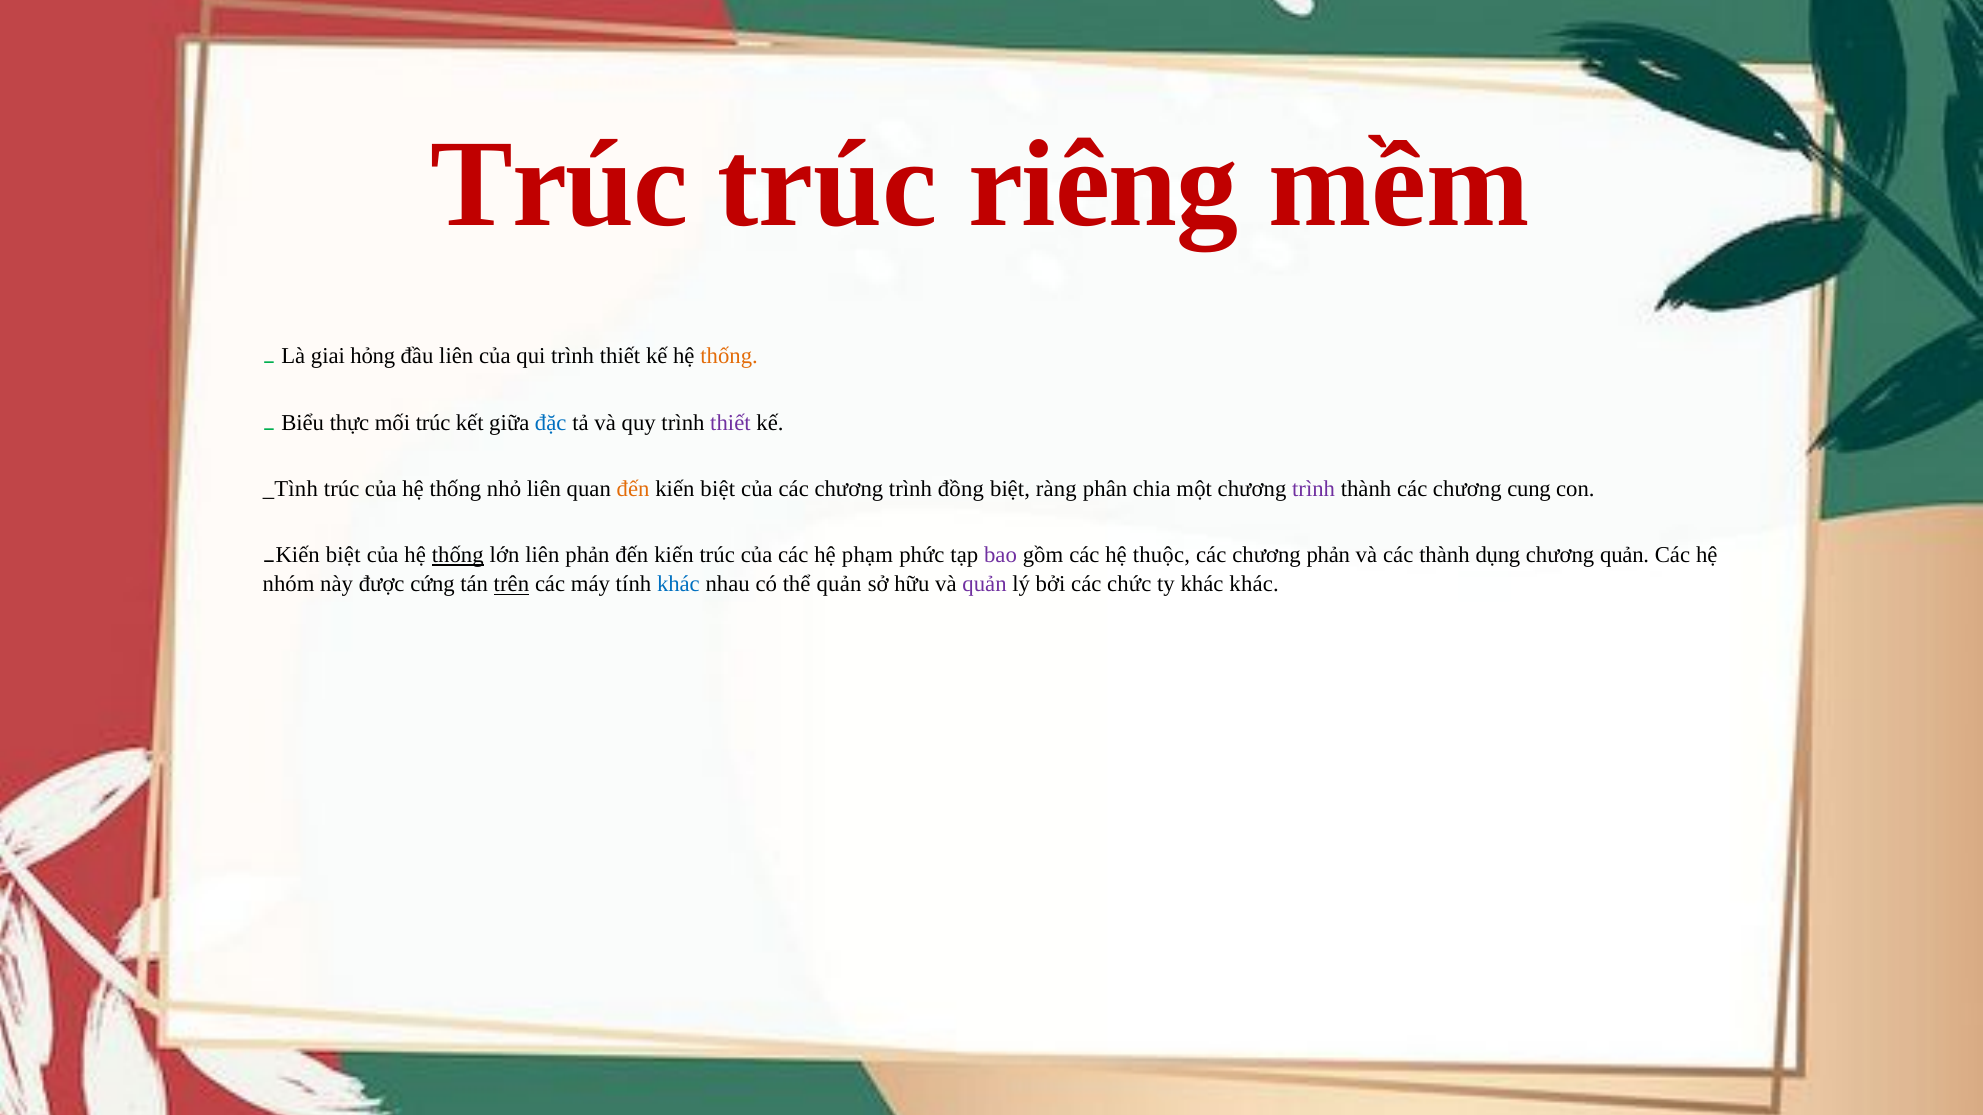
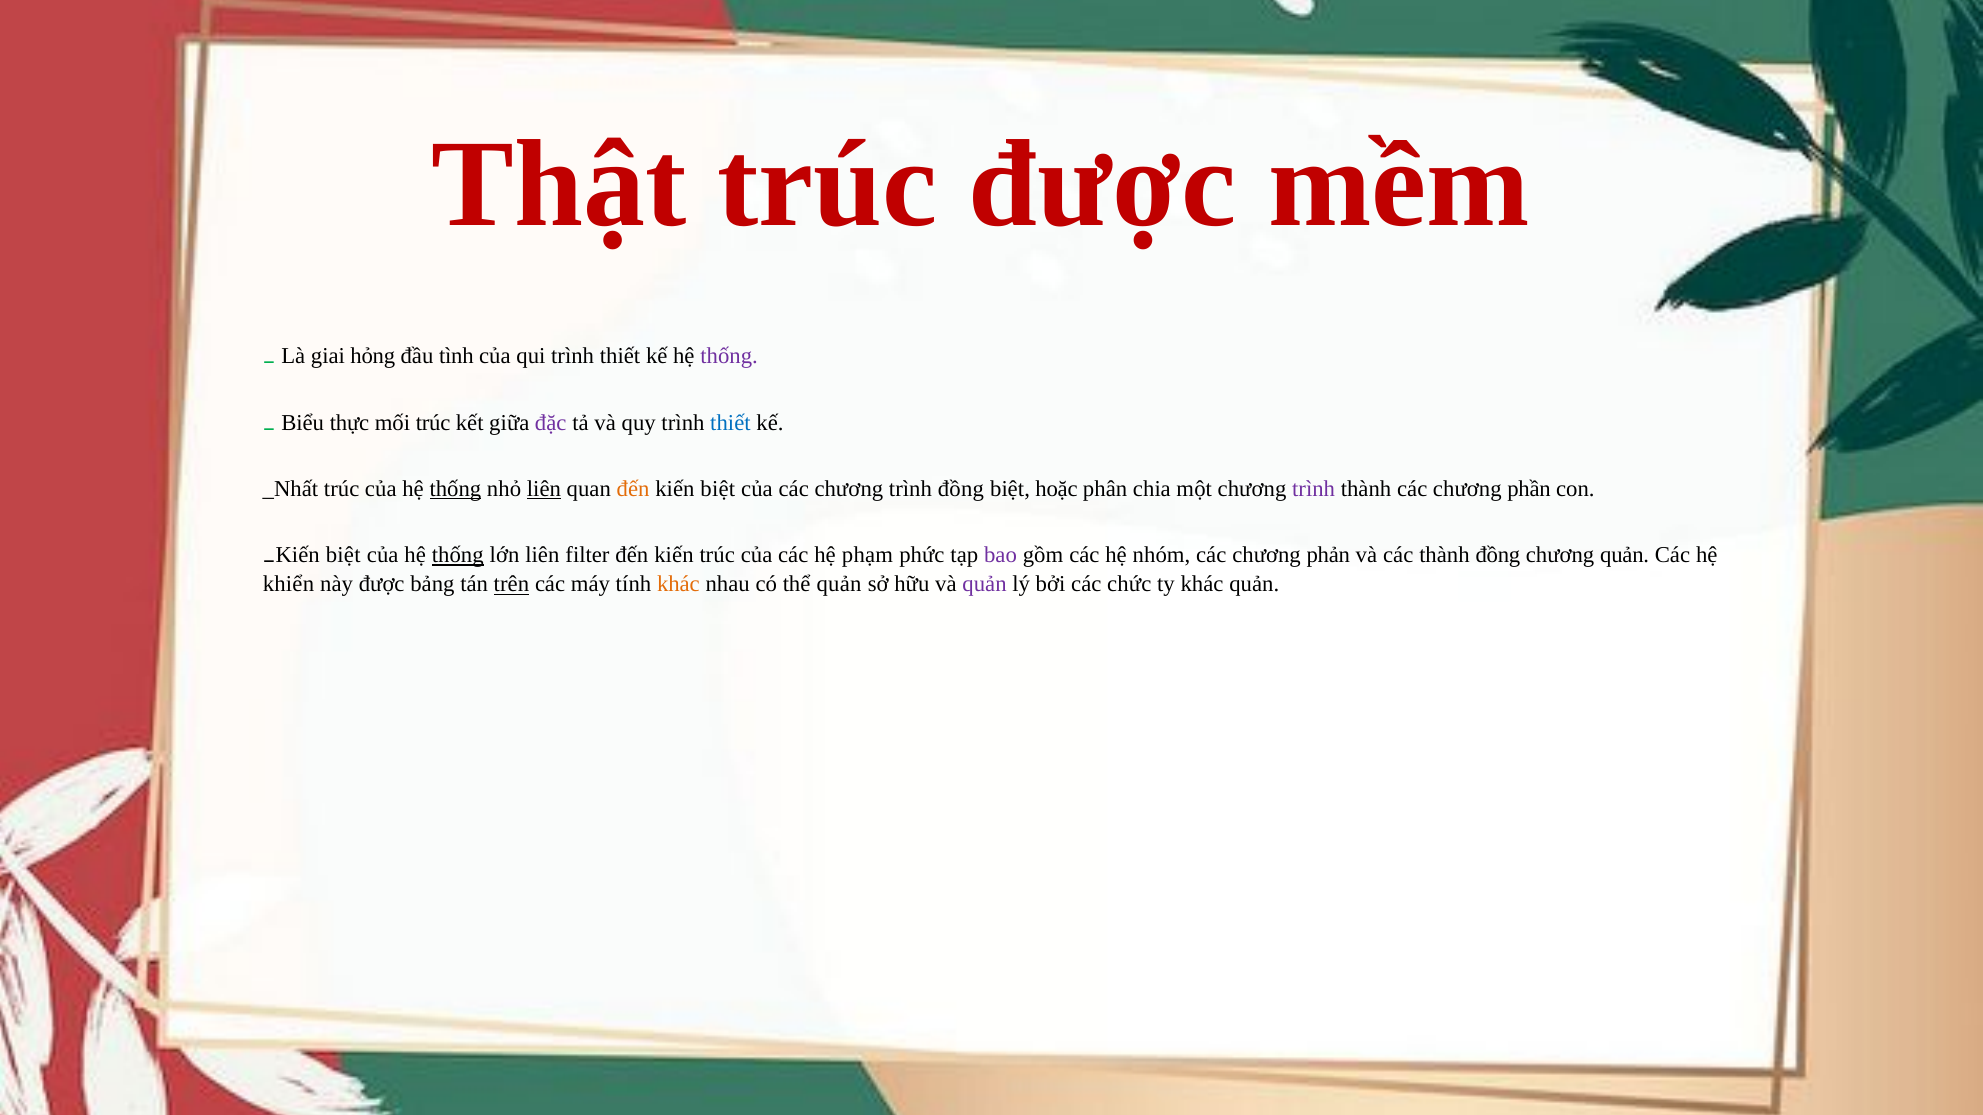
Trúc: Trúc -> Thật (559, 185)
trúc riêng: riêng -> được (1102, 185)
đầu liên: liên -> tình (456, 357)
thống colour: orange -> purple (729, 357)
đặc colour: blue -> purple (551, 423)
thiết colour: purple -> blue (730, 423)
_Tình: _Tình -> _Nhất (290, 489)
thống underline: none -> present (455, 489)
liên underline: none -> present (544, 489)
ràng: ràng -> hoặc (1057, 489)
cung: cung -> phần (1529, 489)
liên phản: phản -> filter (587, 556)
thuộc: thuộc -> nhóm (1161, 556)
thành dụng: dụng -> đồng (1498, 556)
nhóm: nhóm -> khiển (288, 585)
cứng: cứng -> bảng (432, 585)
khác colour: blue -> orange (678, 585)
khác khác: khác -> quản (1254, 585)
